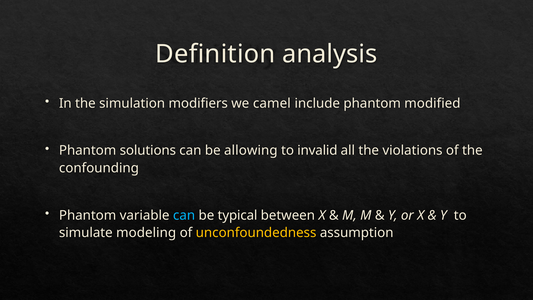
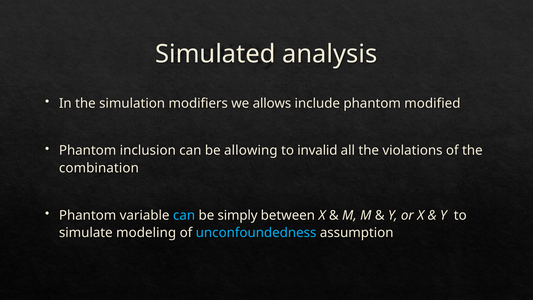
Definition: Definition -> Simulated (215, 54)
camel: camel -> allows (272, 103)
solutions: solutions -> inclusion (148, 150)
confounding: confounding -> combination (99, 168)
typical: typical -> simply (238, 215)
unconfoundedness colour: yellow -> light blue (256, 233)
